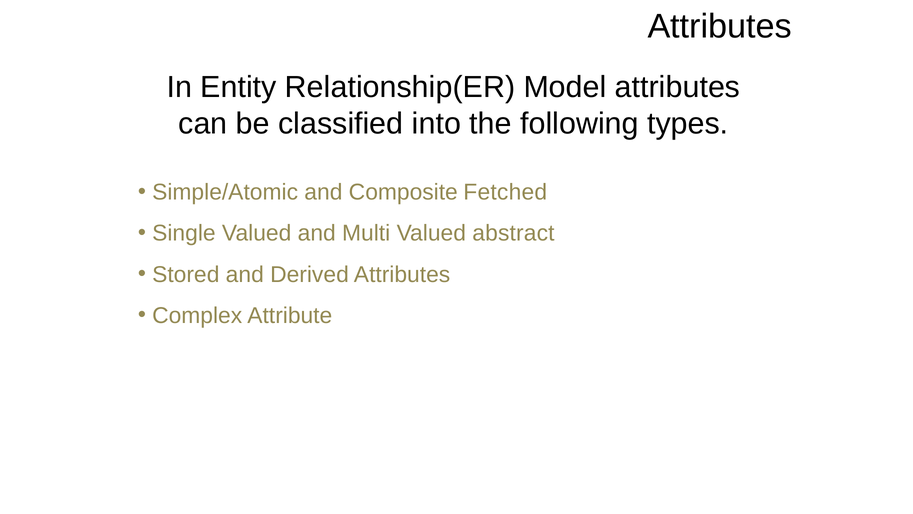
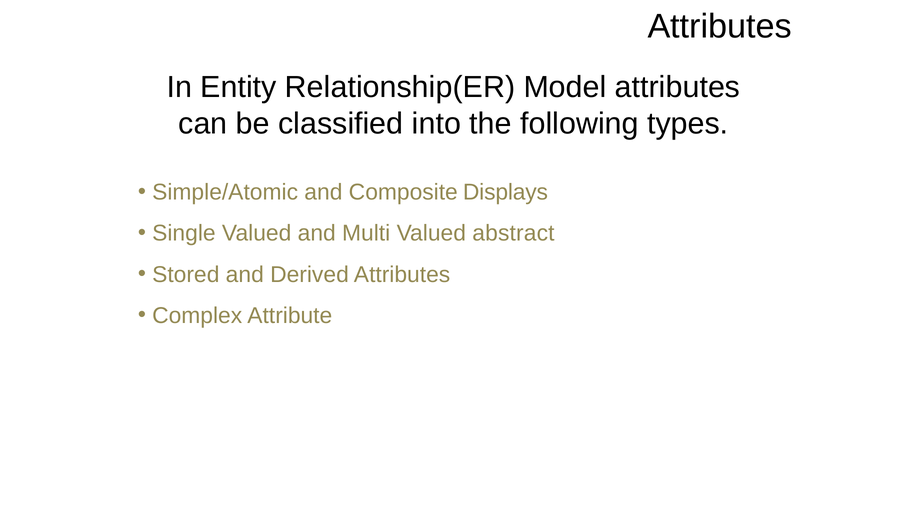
Fetched: Fetched -> Displays (505, 192)
